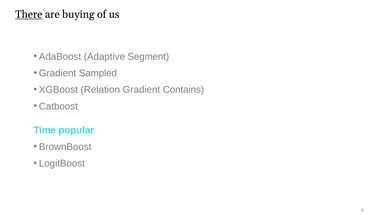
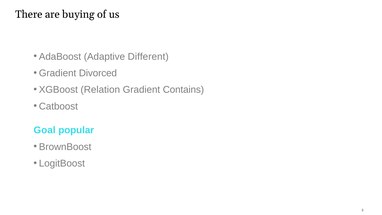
There underline: present -> none (29, 14)
Segment: Segment -> Different (148, 57)
Sampled: Sampled -> Divorced (98, 73)
Time: Time -> Goal (45, 130)
